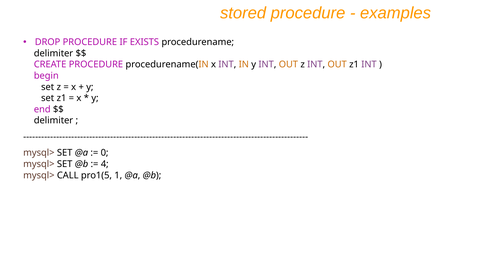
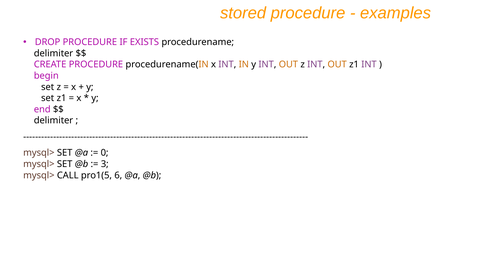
4: 4 -> 3 (105, 164)
1: 1 -> 6 (118, 175)
